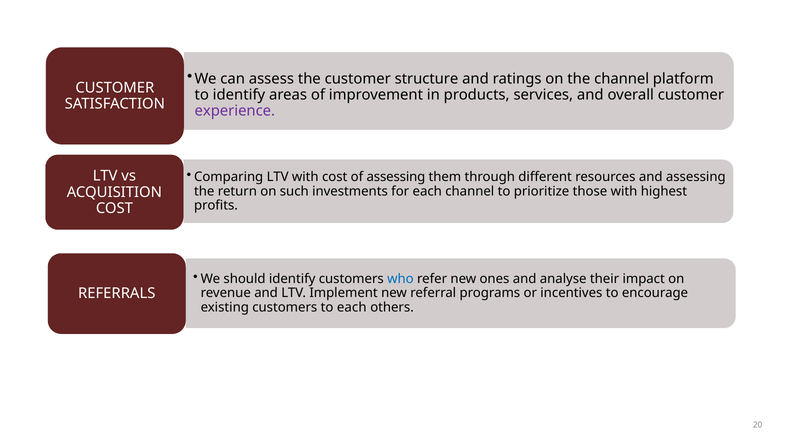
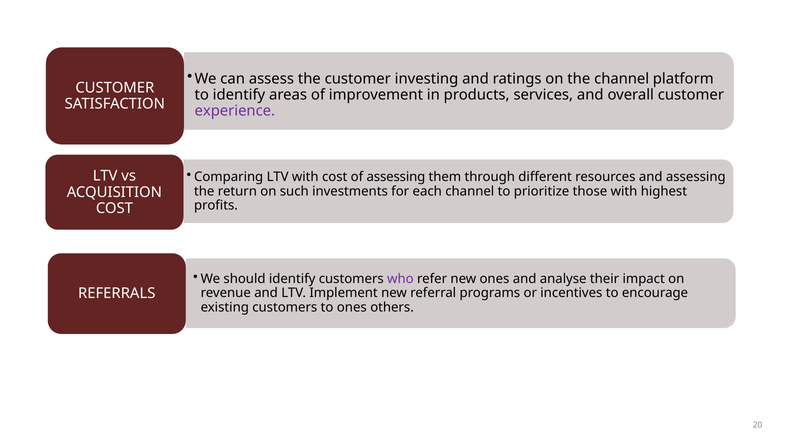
structure: structure -> investing (426, 79)
who colour: blue -> purple (400, 279)
to each: each -> ones (352, 307)
